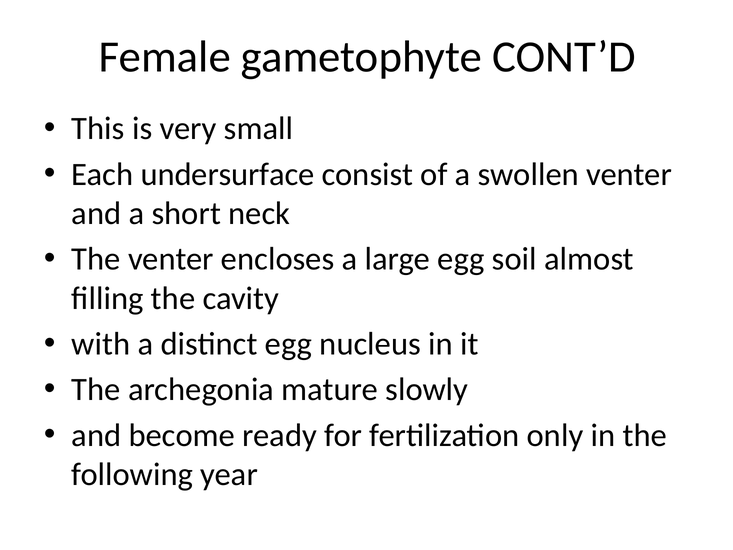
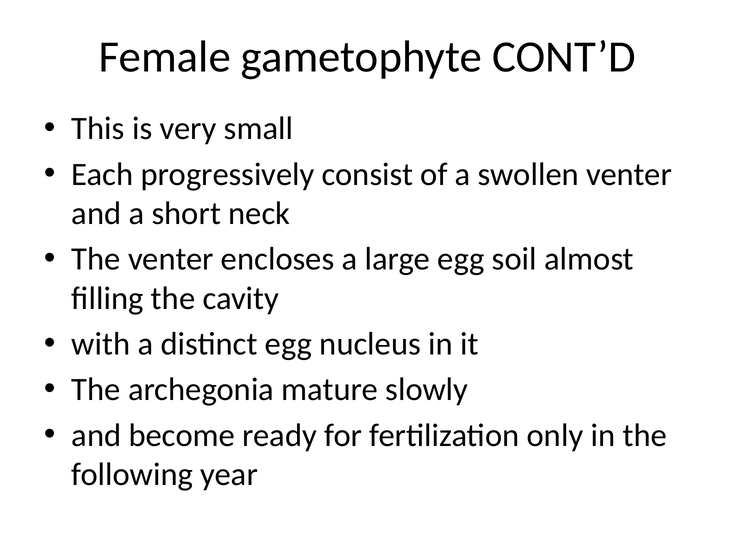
undersurface: undersurface -> progressively (227, 174)
